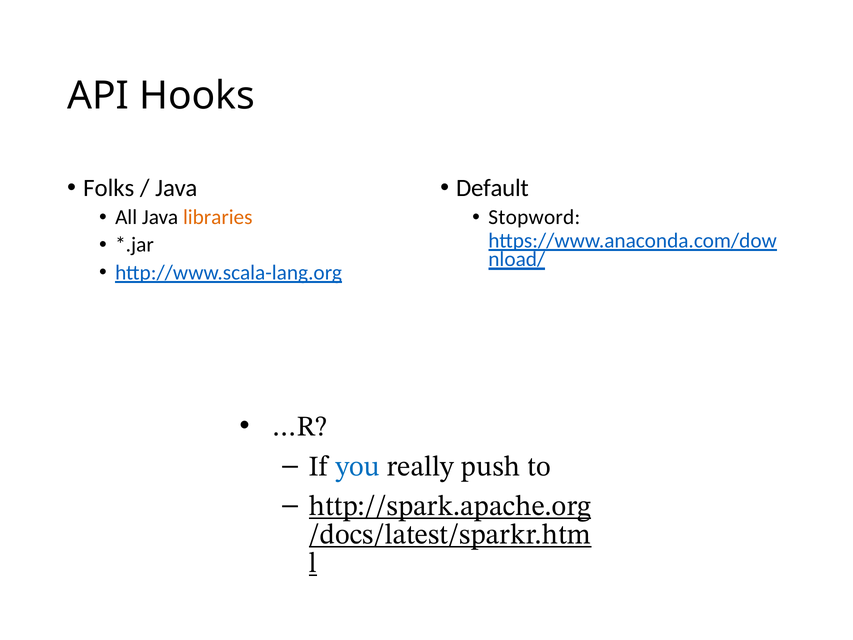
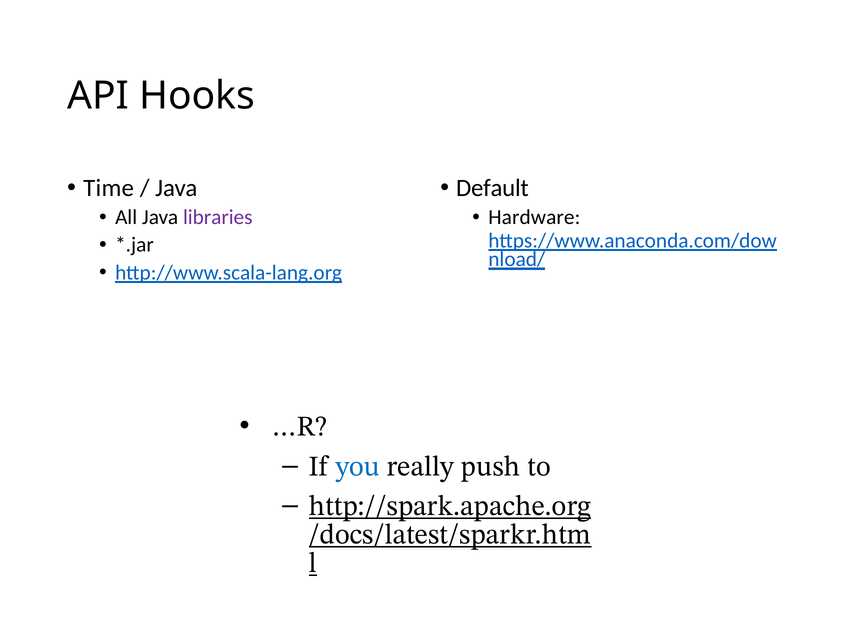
Folks: Folks -> Time (109, 188)
libraries colour: orange -> purple (218, 217)
Stopword: Stopword -> Hardware (534, 217)
